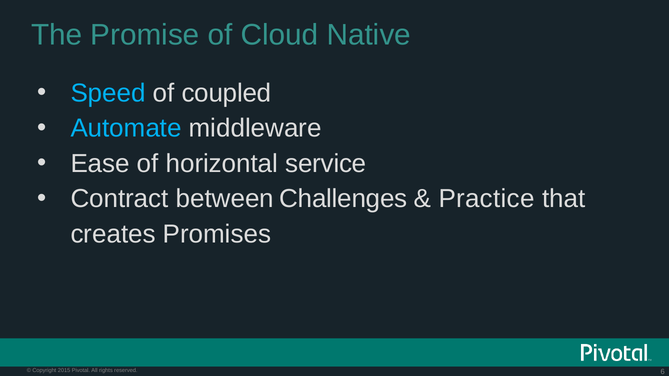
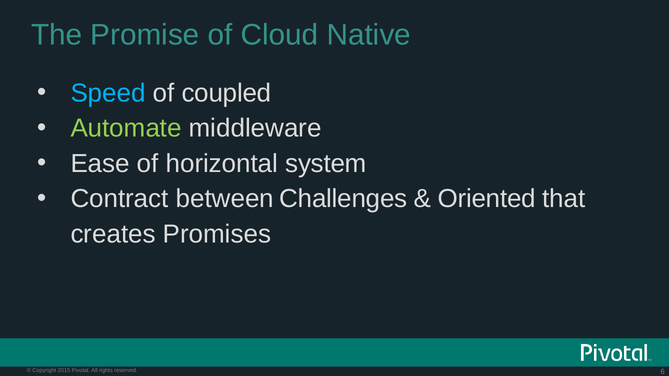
Automate colour: light blue -> light green (126, 128)
service: service -> system (326, 164)
Practice: Practice -> Oriented (487, 199)
